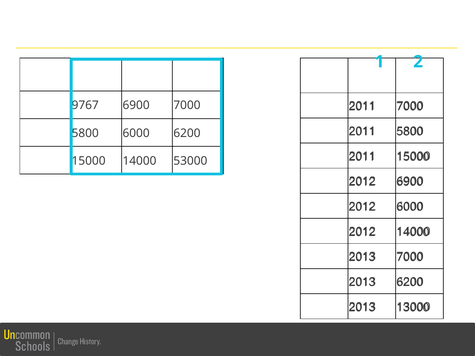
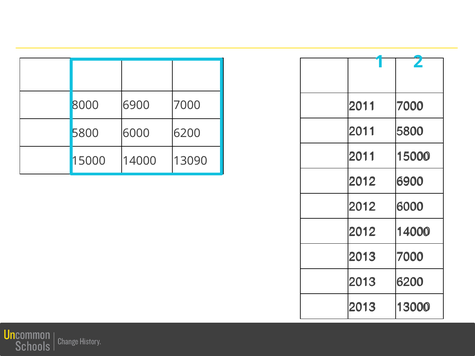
9767: 9767 -> 8000 (85, 105)
53000: 53000 -> 13090 (190, 161)
